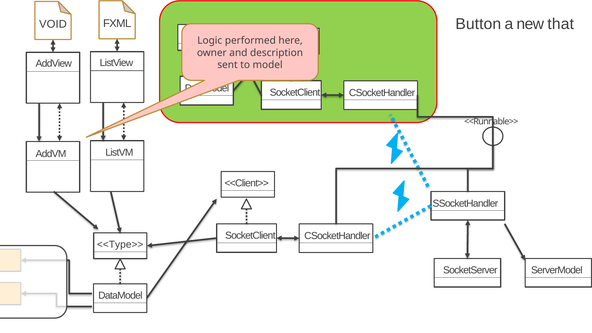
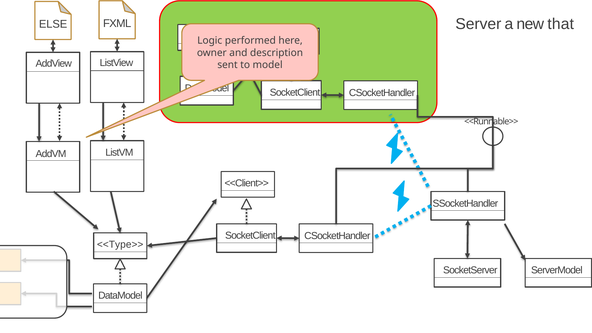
Button: Button -> Server (478, 24)
VOID: VOID -> ELSE (53, 24)
